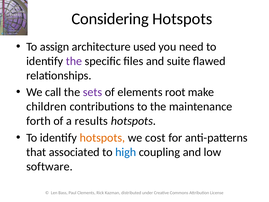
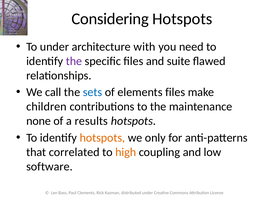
To assign: assign -> under (54, 47)
used: used -> with (145, 47)
sets colour: purple -> blue (93, 92)
elements root: root -> files (175, 92)
forth: forth -> none (39, 121)
cost: cost -> only (155, 138)
associated: associated -> correlated (74, 152)
high colour: blue -> orange (126, 152)
